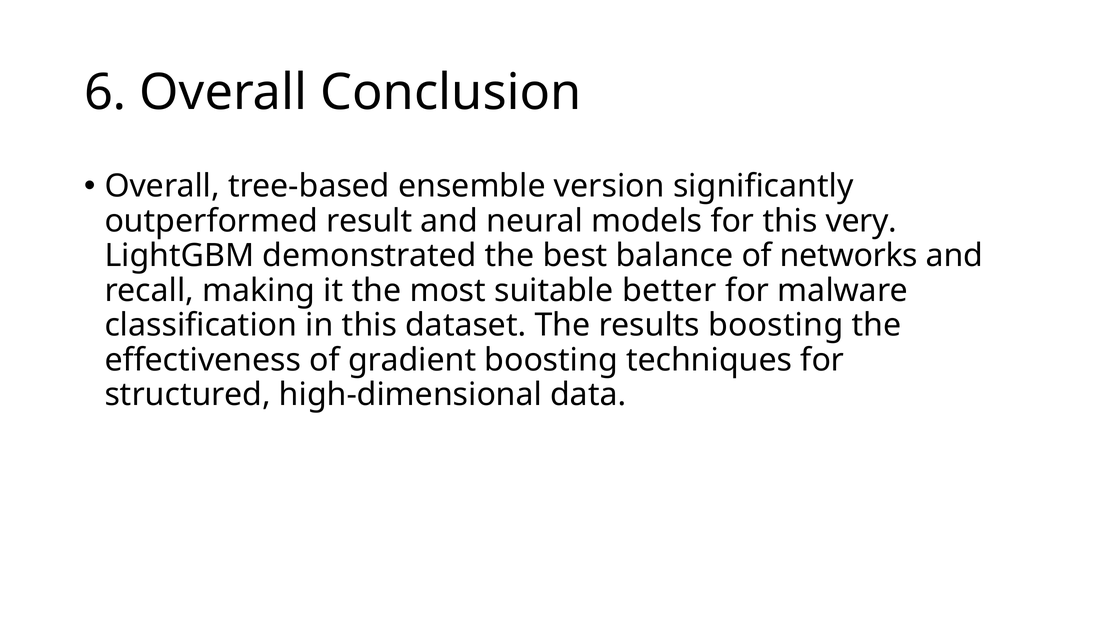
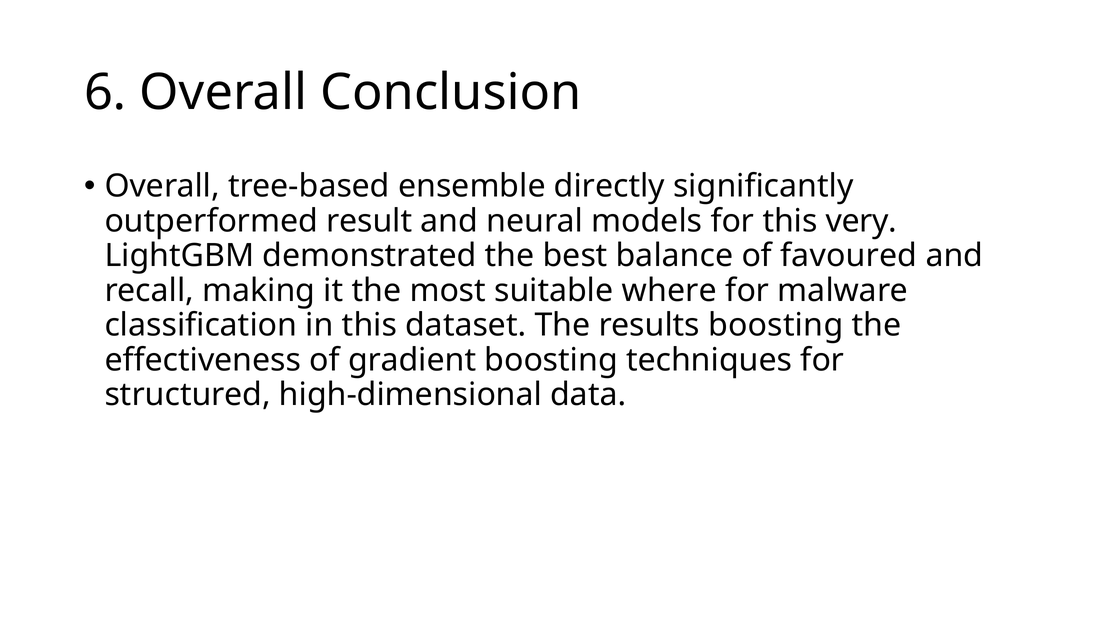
version: version -> directly (609, 186)
networks: networks -> favoured (849, 256)
better: better -> where (669, 290)
